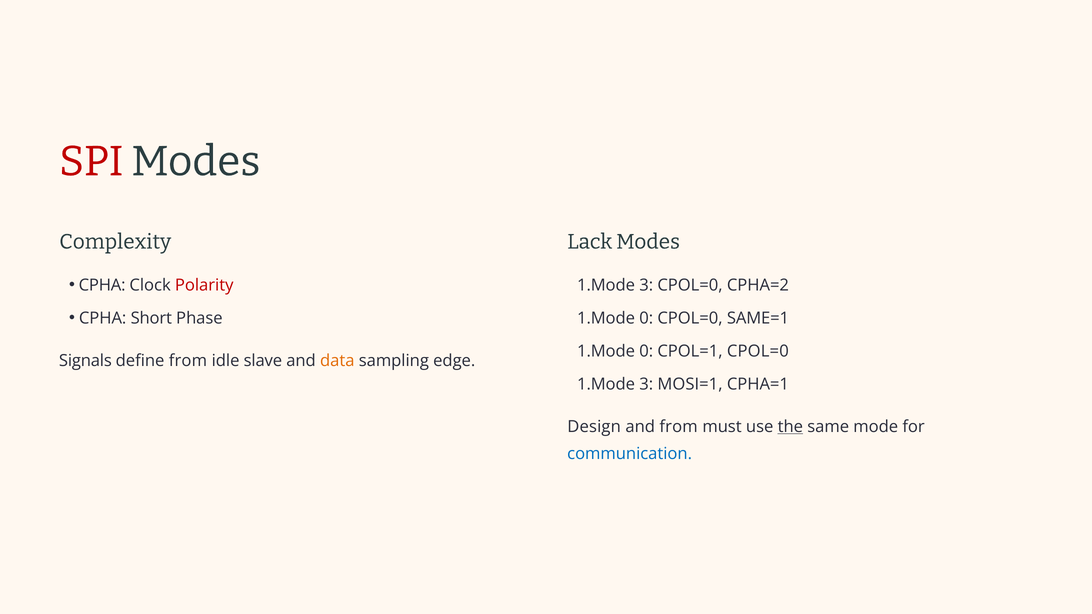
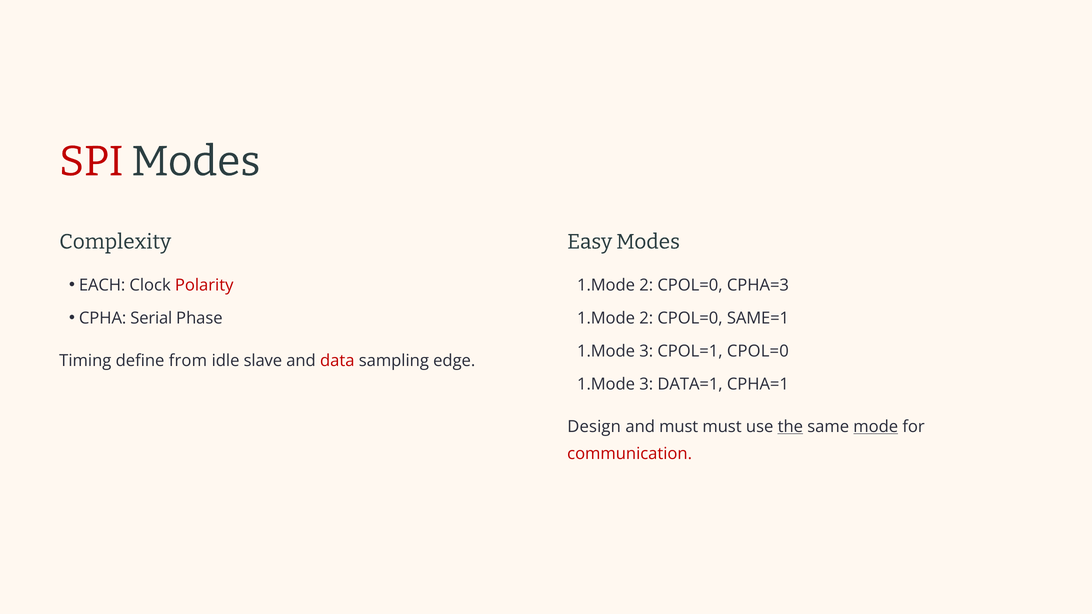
Lack: Lack -> Easy (590, 242)
CPHA: CPHA -> EACH (102, 285)
3: 3 -> 2 (646, 285)
CPHA=2: CPHA=2 -> CPHA=3 (758, 285)
Short: Short -> Serial (151, 318)
0: 0 -> 2 (646, 318)
0: 0 -> 3 (646, 351)
Signals: Signals -> Timing (85, 361)
data colour: orange -> red (337, 361)
MOSI=1: MOSI=1 -> DATA=1 (690, 384)
and from: from -> must (679, 427)
mode underline: none -> present (876, 427)
communication colour: blue -> red (630, 454)
